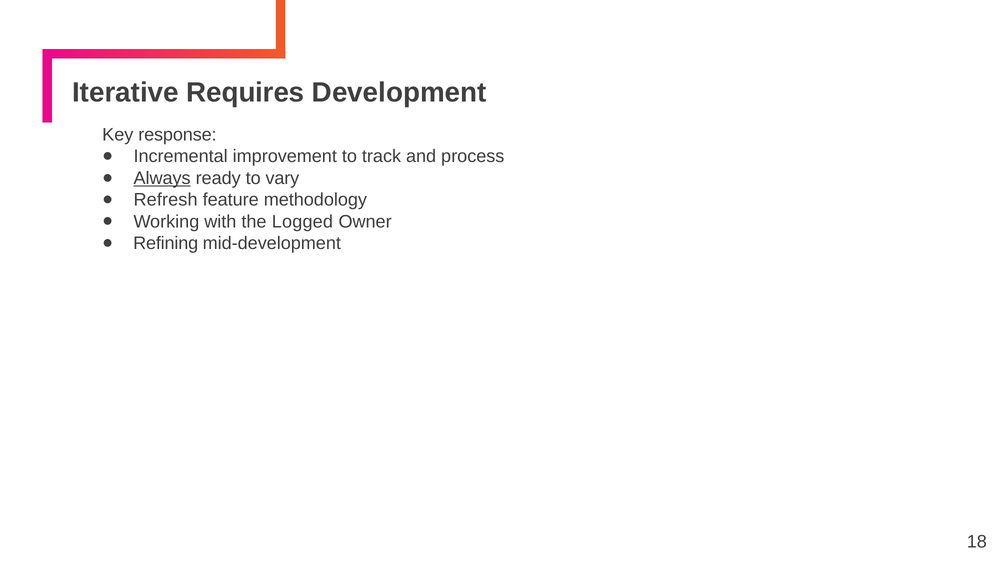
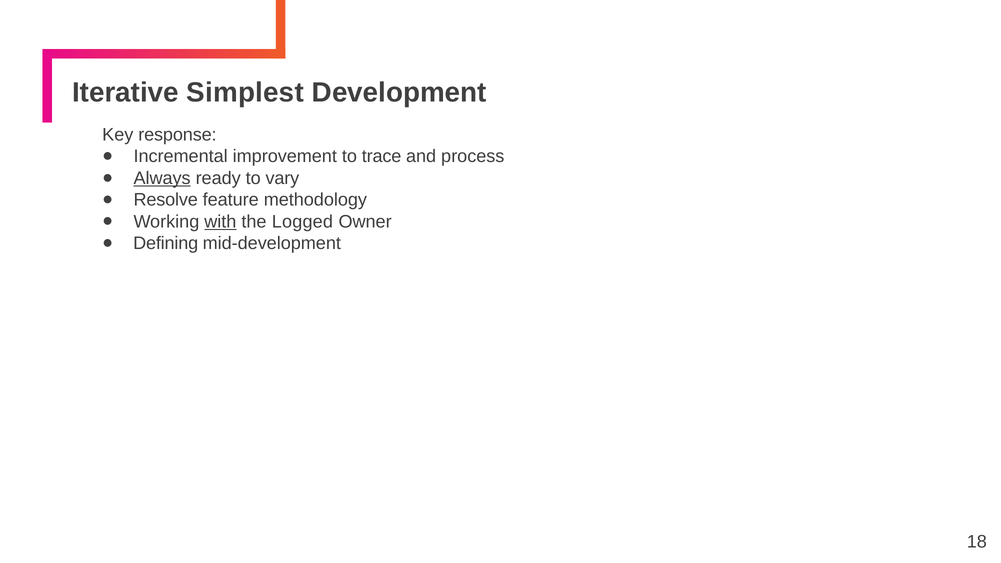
Requires: Requires -> Simplest (245, 92)
track: track -> trace (382, 156)
Refresh: Refresh -> Resolve (166, 200)
with underline: none -> present (220, 222)
Refining: Refining -> Defining (166, 243)
